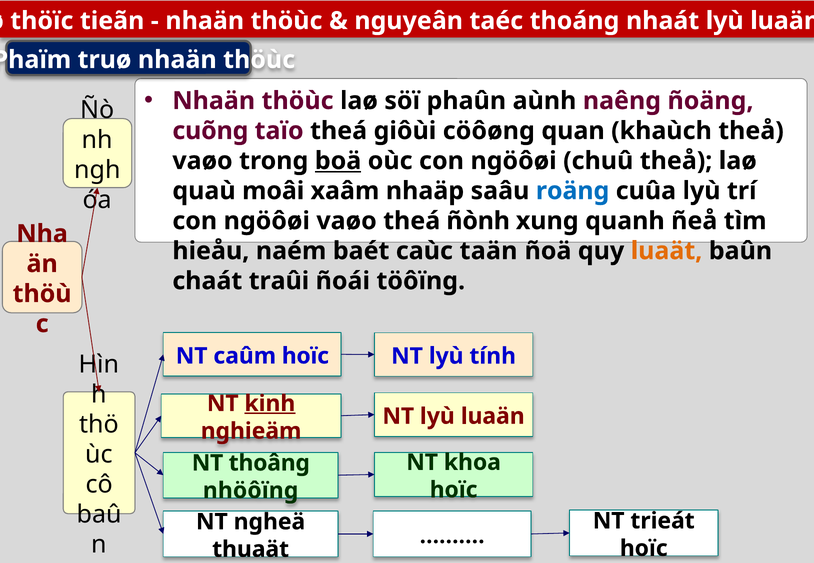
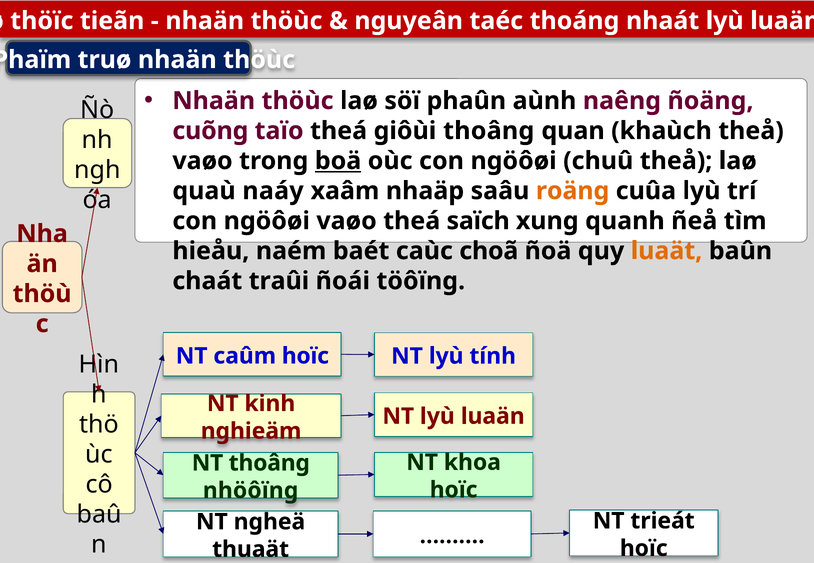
giôùi cöôøng: cöôøng -> thoâng (489, 131)
moâi: moâi -> naáy (273, 191)
roäng colour: blue -> orange (573, 191)
ñònh: ñònh -> saïch (478, 221)
taän: taän -> choã (489, 251)
kinh underline: present -> none (270, 403)
